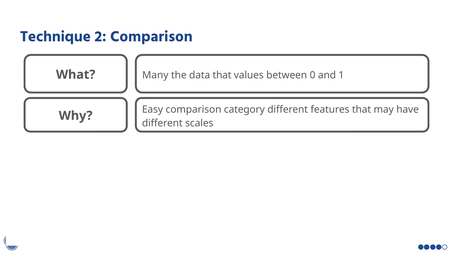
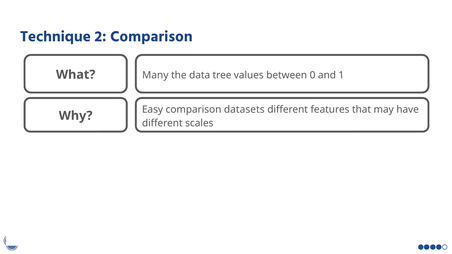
data that: that -> tree (222, 75)
category: category -> datasets (244, 110)
